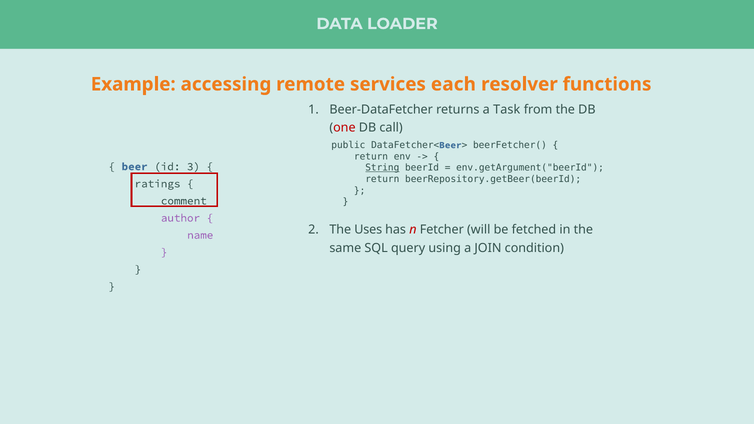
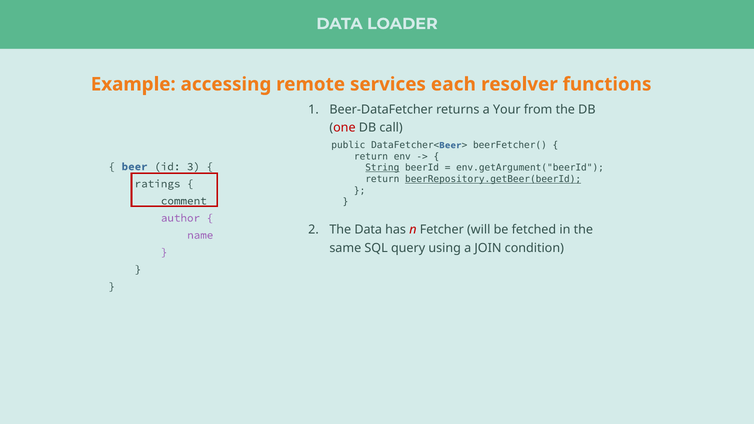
Task: Task -> Your (507, 110)
beerRepository.getBeer(beerId underline: none -> present (493, 179)
The Uses: Uses -> Data (368, 230)
